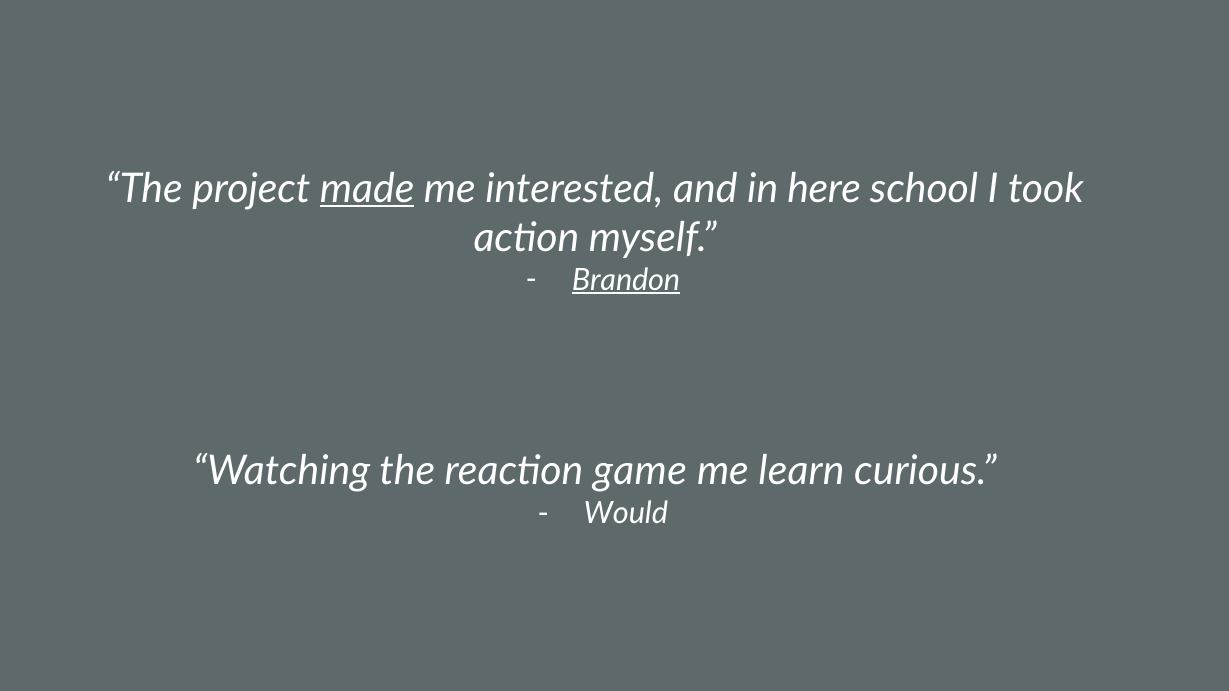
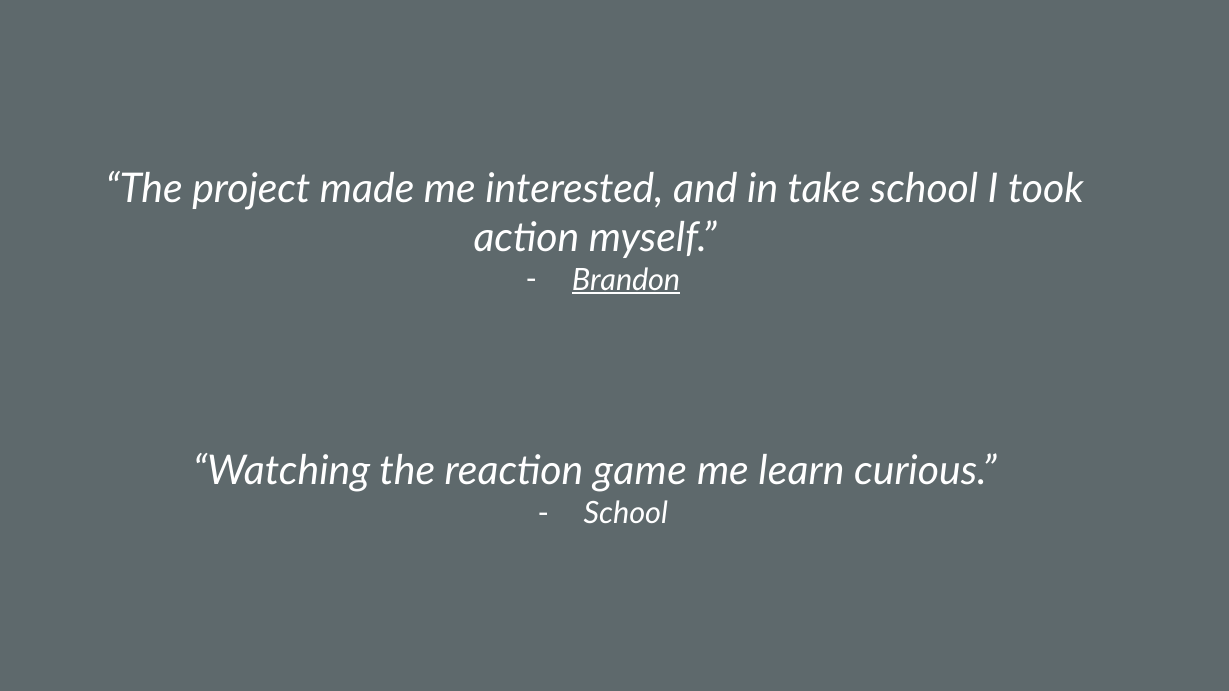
made underline: present -> none (367, 189)
here: here -> take (824, 189)
Would: Would -> School (626, 514)
